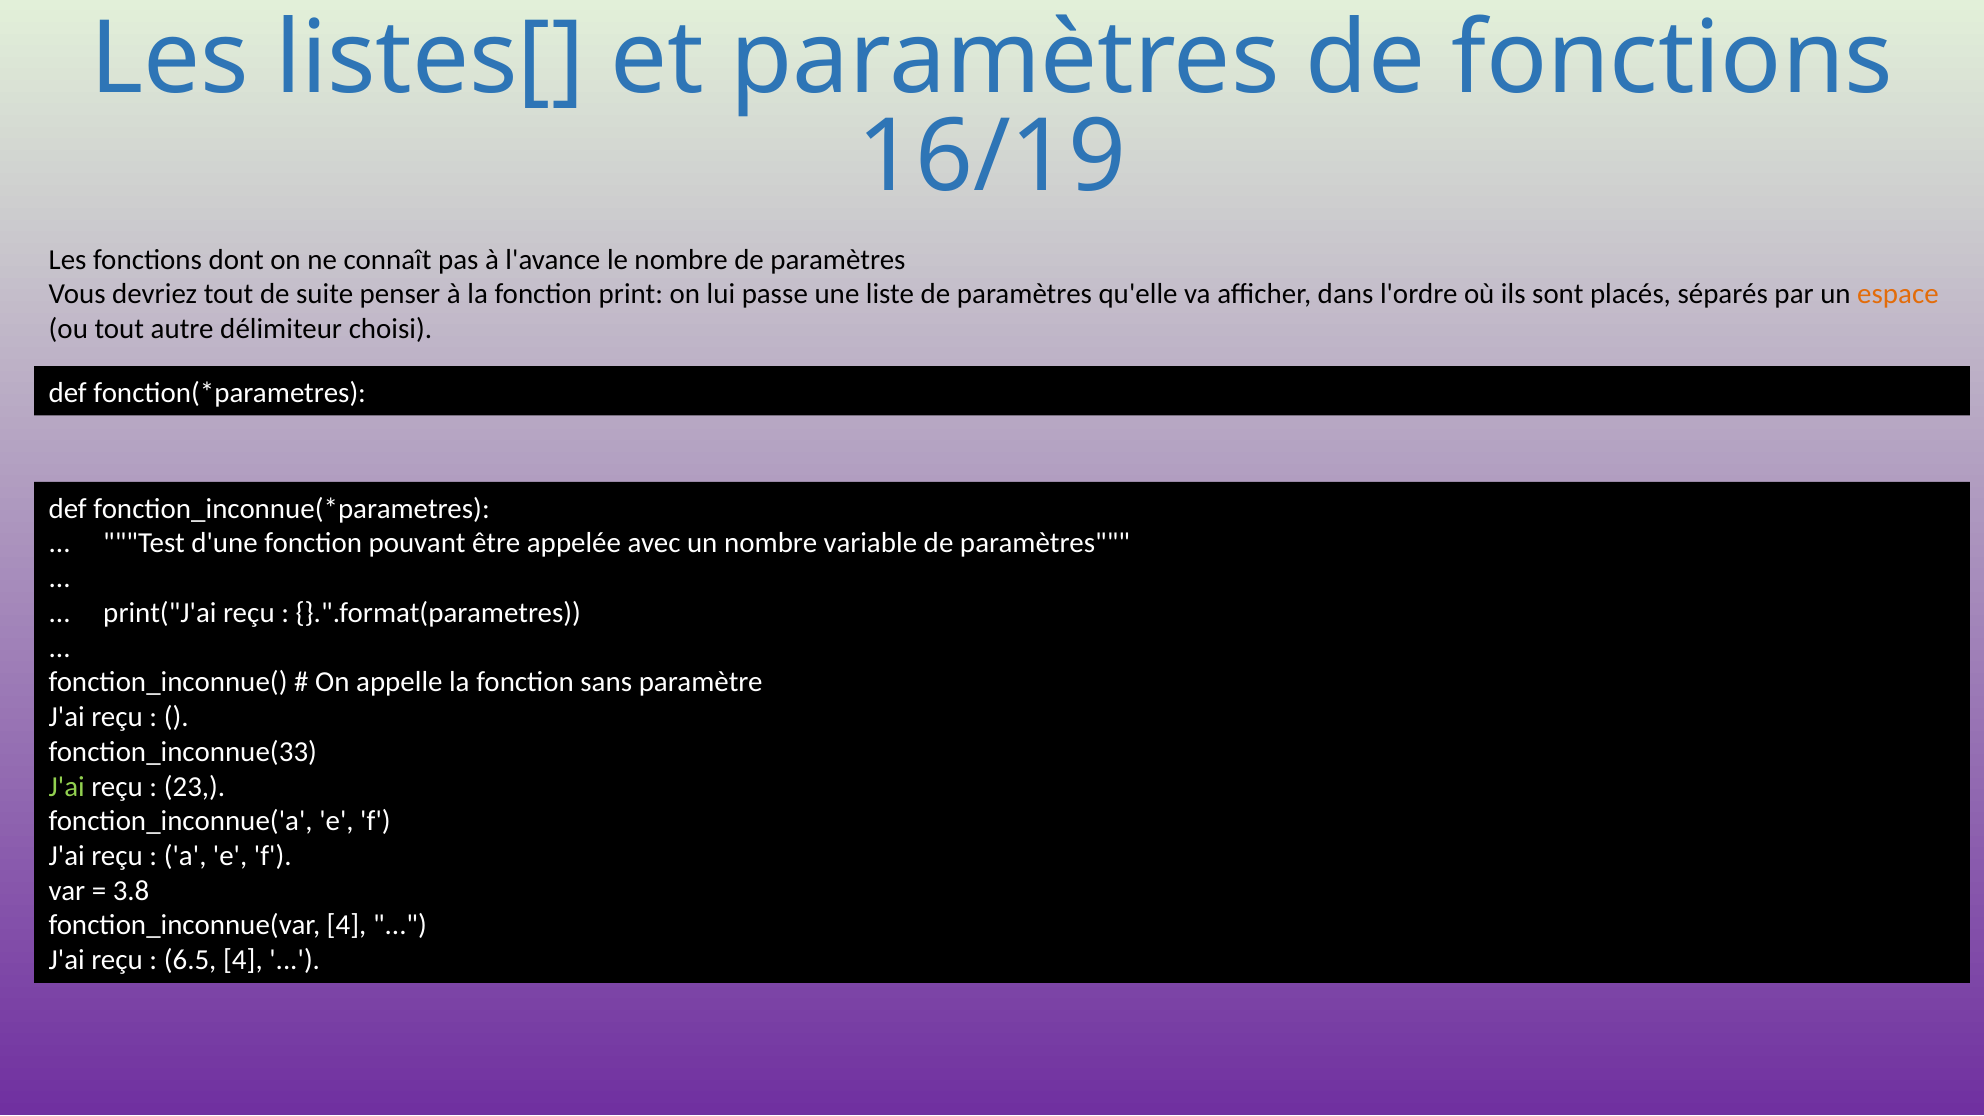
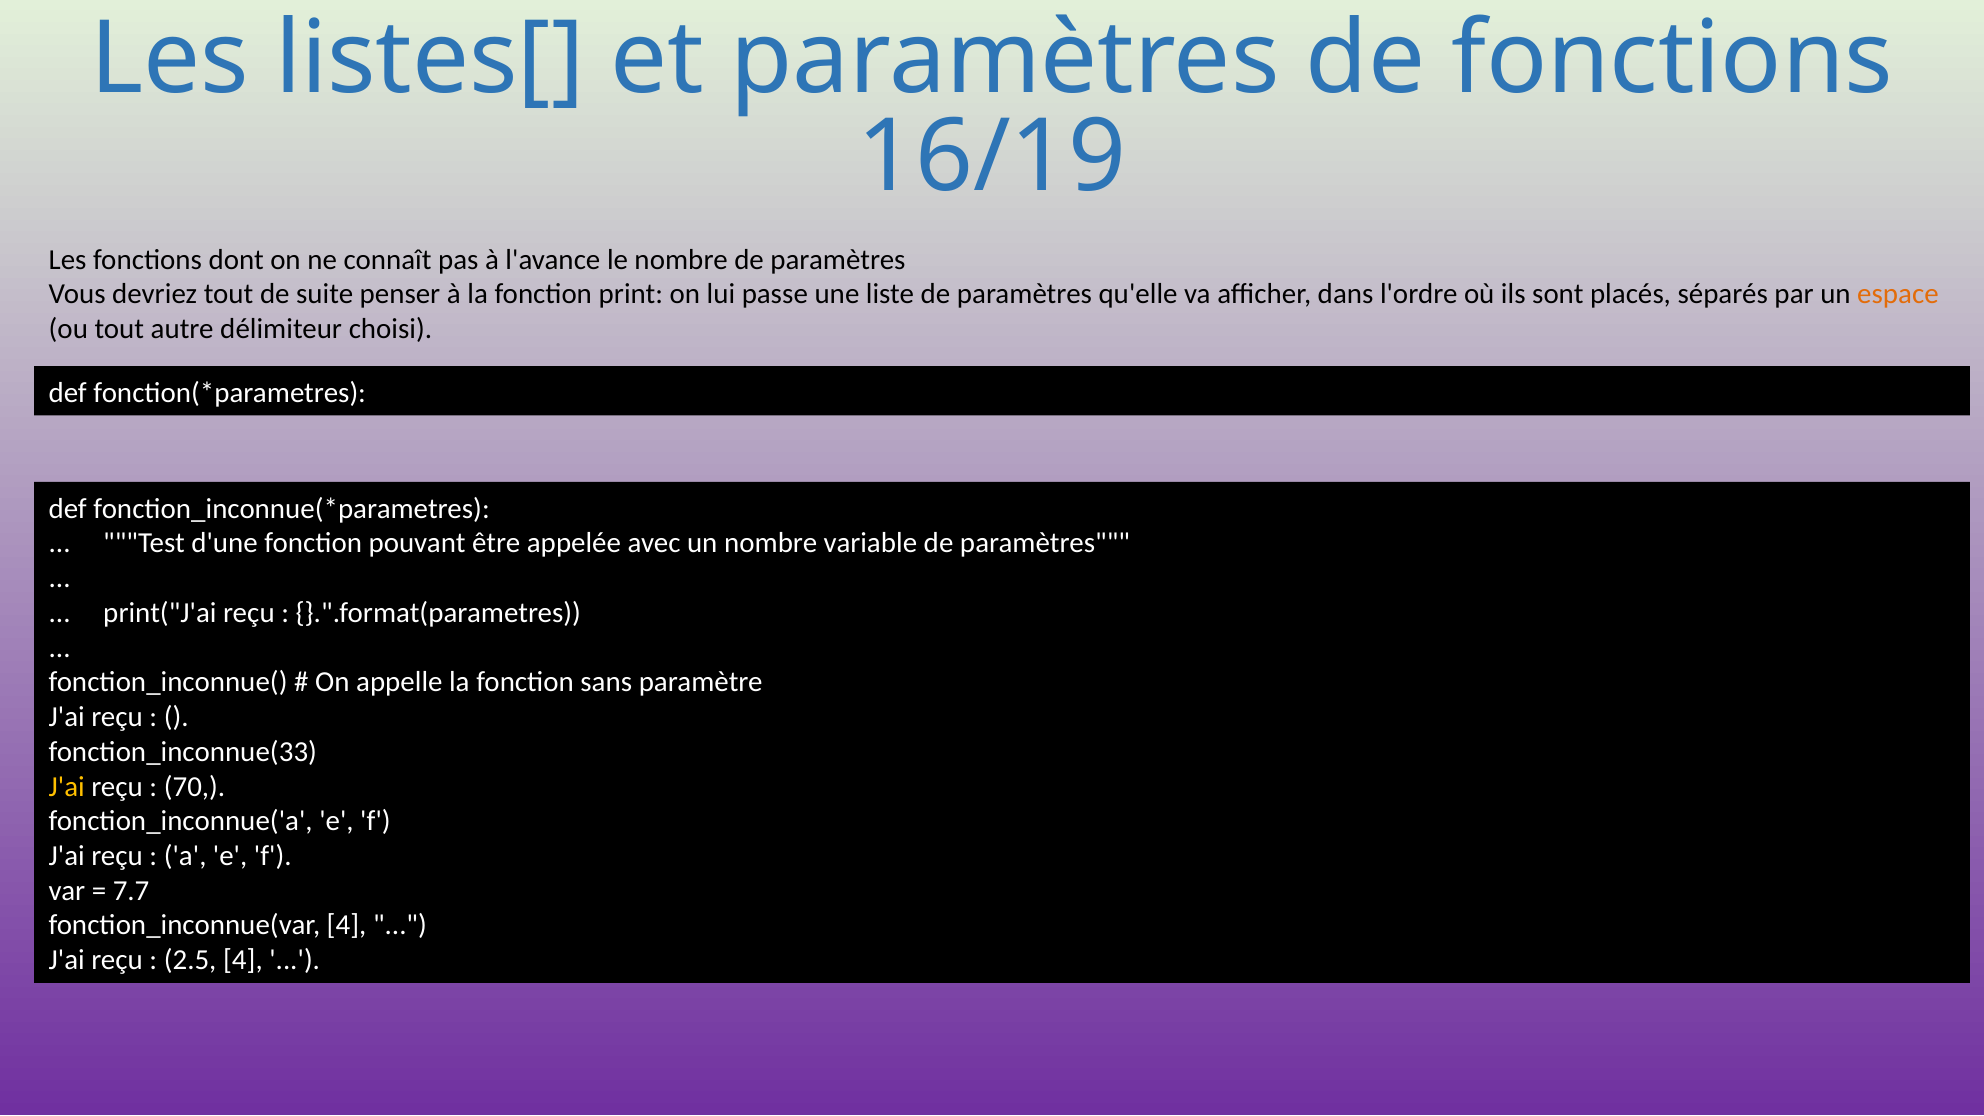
J'ai colour: light green -> yellow (67, 786)
23: 23 -> 70 (195, 786)
3.8: 3.8 -> 7.7 (131, 891)
6.5: 6.5 -> 2.5 (190, 960)
